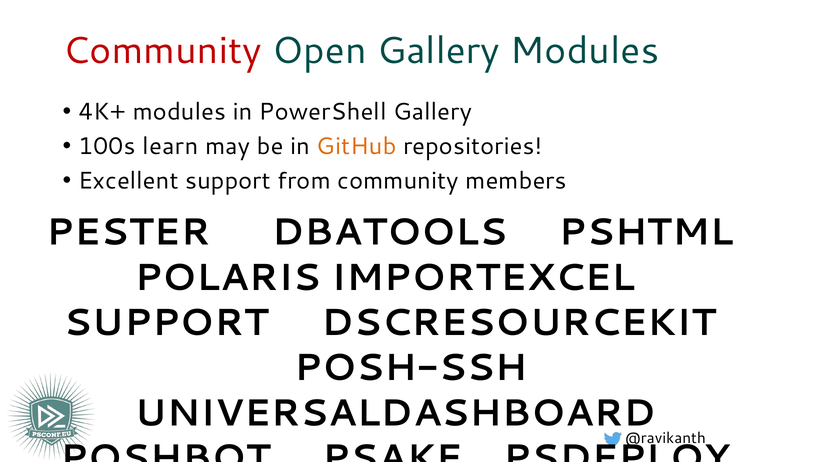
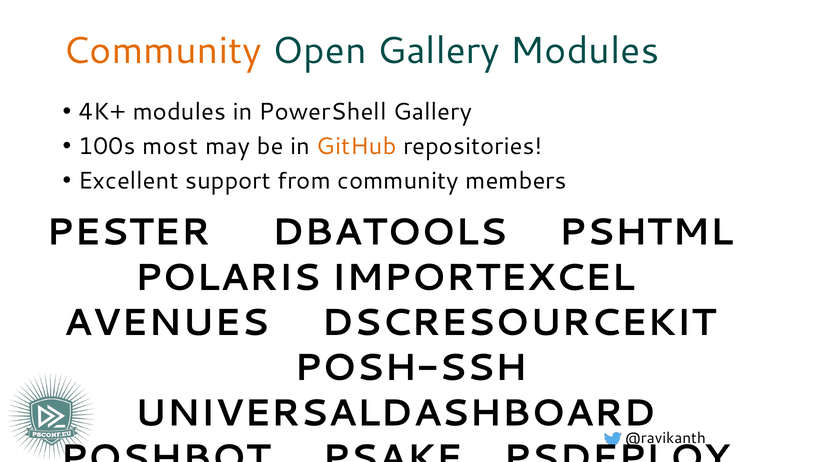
Community colour: red -> orange (162, 51)
learn: learn -> most (170, 146)
SUPPORT: SUPPORT -> AVENUES (166, 323)
